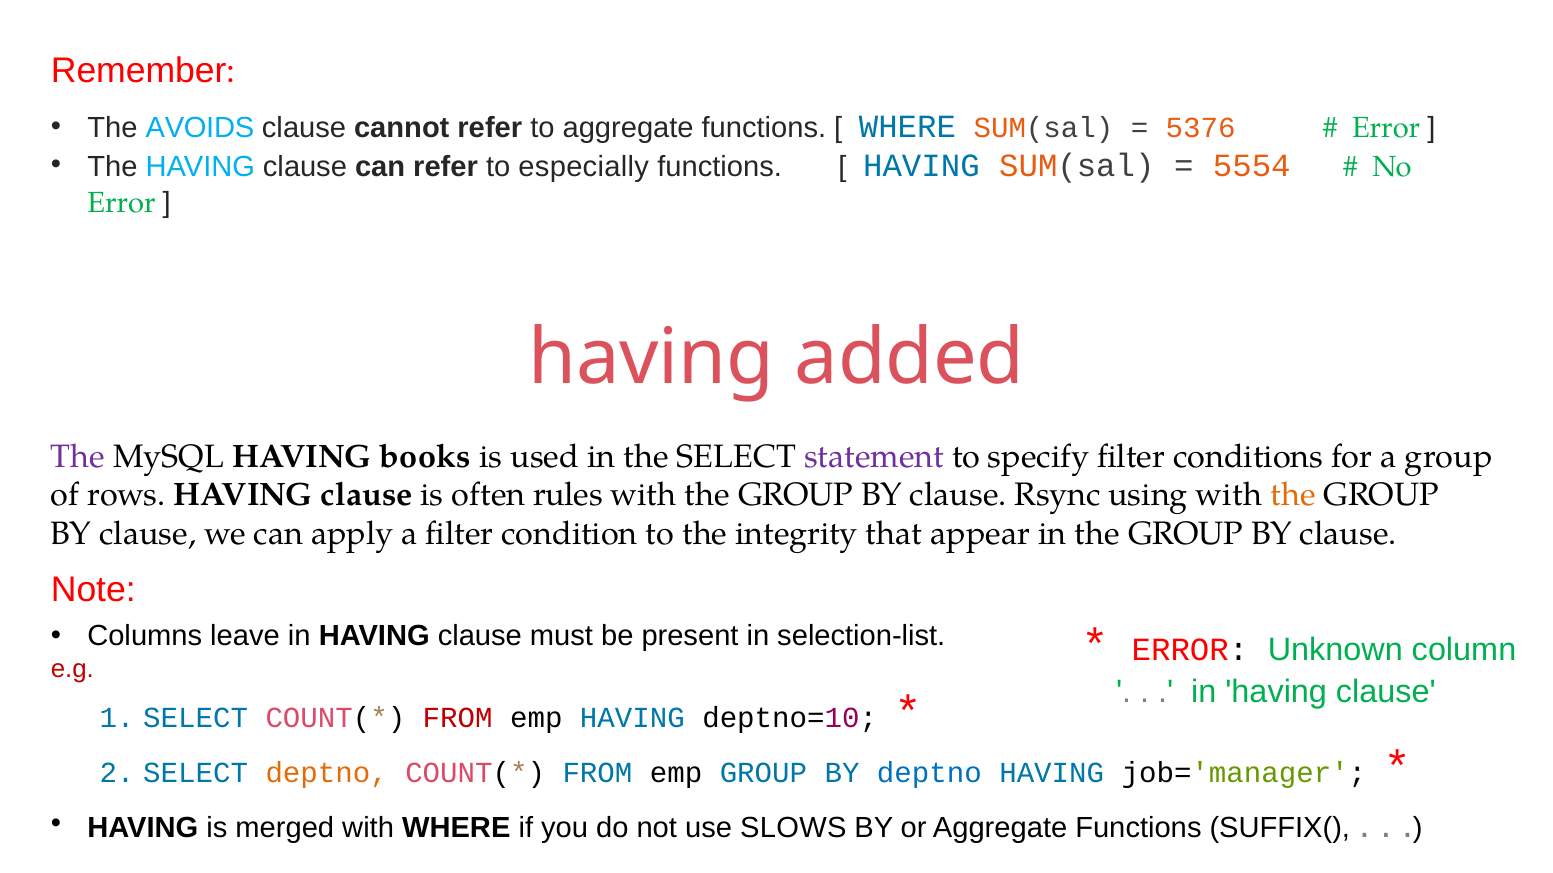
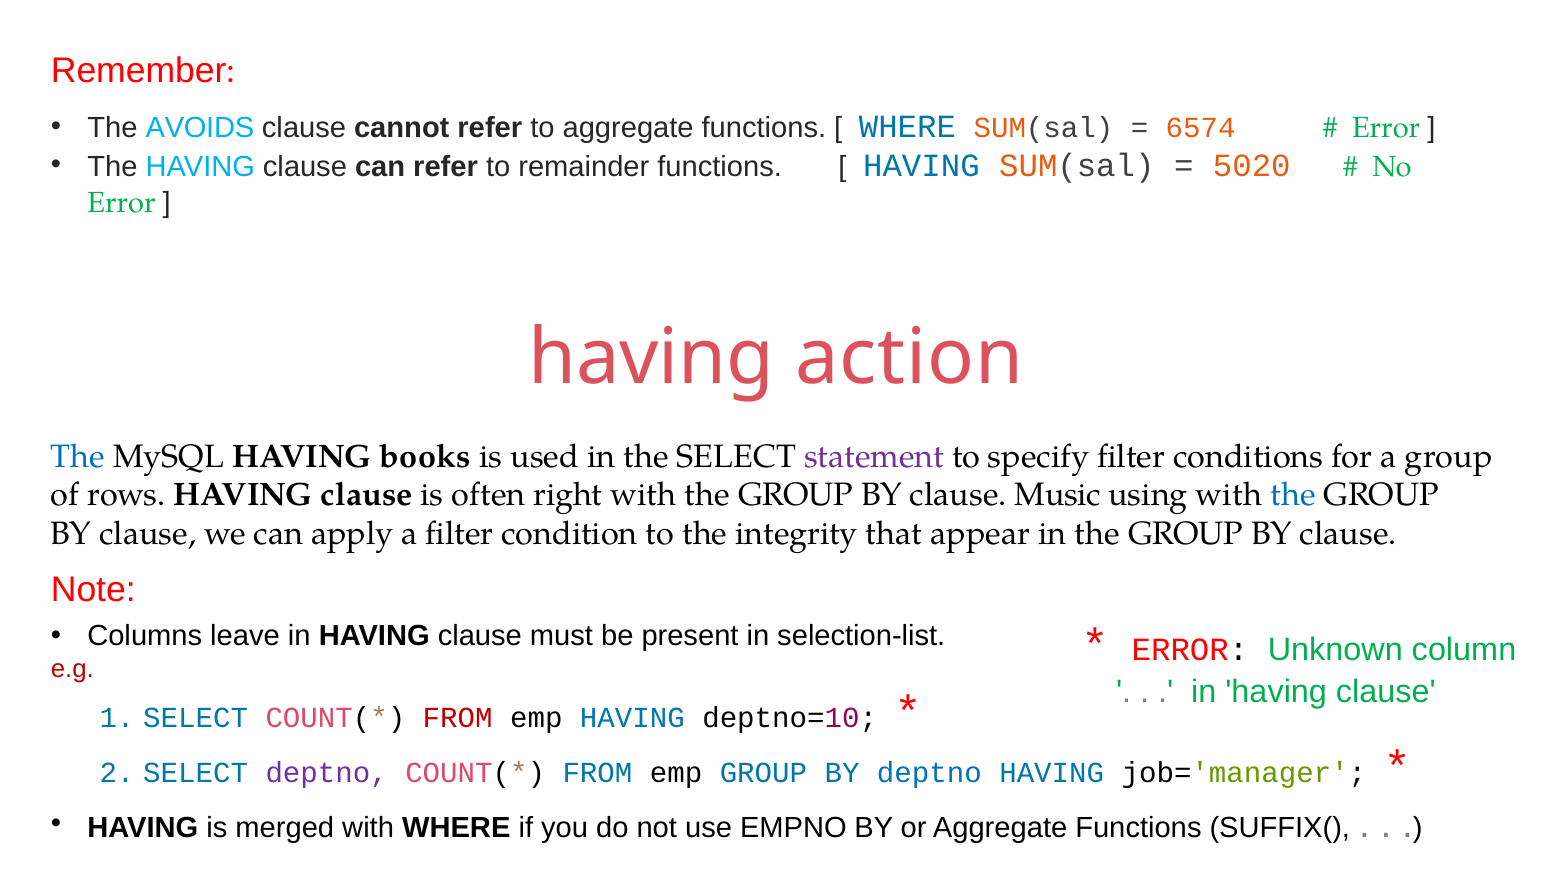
5376: 5376 -> 6574 (1201, 128)
especially: especially -> remainder (584, 167)
5554: 5554 -> 5020 (1252, 166)
added: added -> action (909, 359)
The colour: purple -> blue (78, 457)
rules: rules -> right (568, 495)
Rsync: Rsync -> Music (1058, 495)
the colour: orange -> blue (1293, 495)
deptno colour: orange -> purple (327, 773)
SLOWS: SLOWS -> EMPNO (793, 829)
